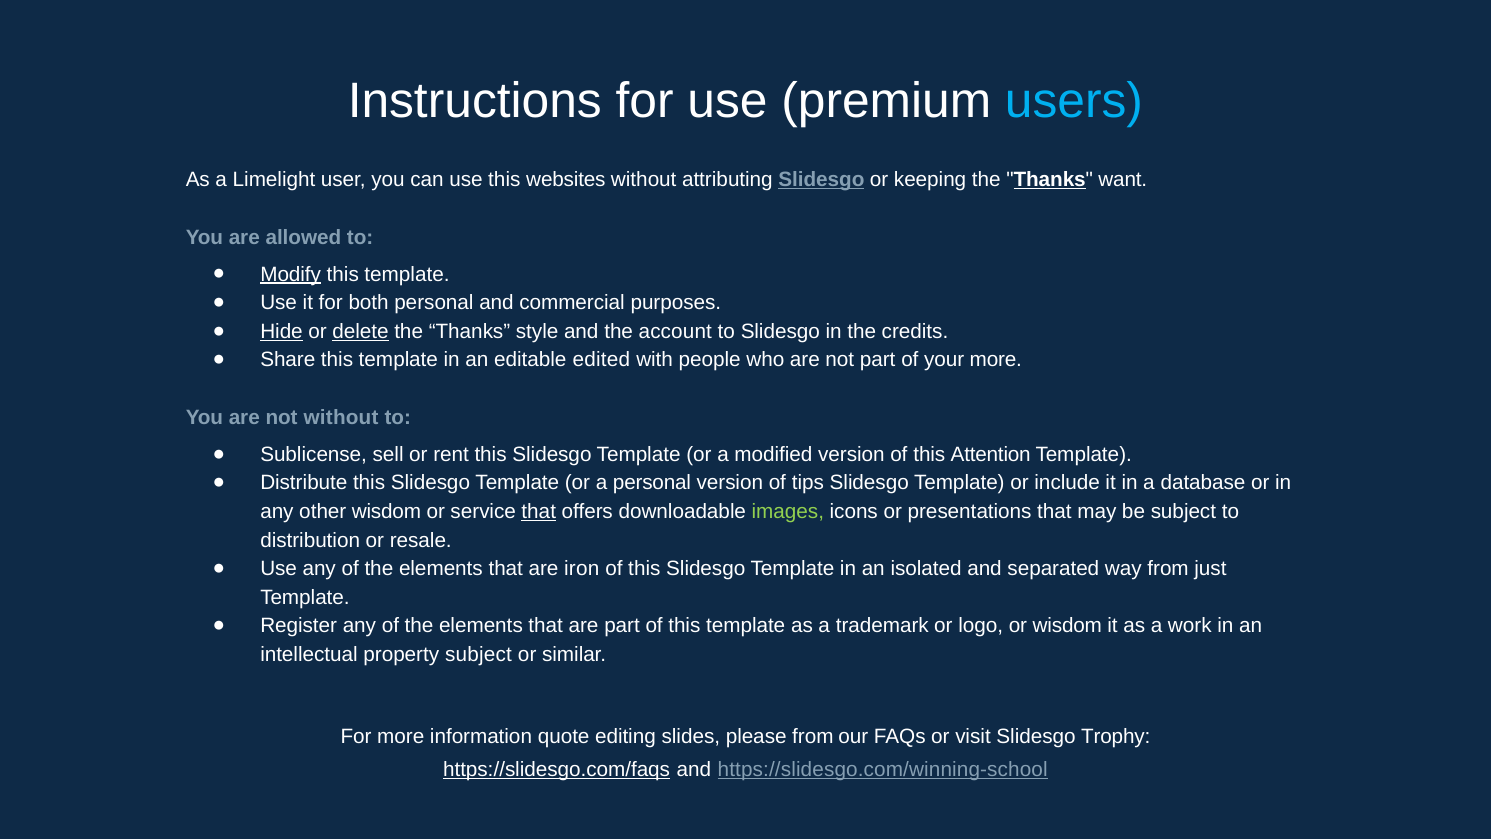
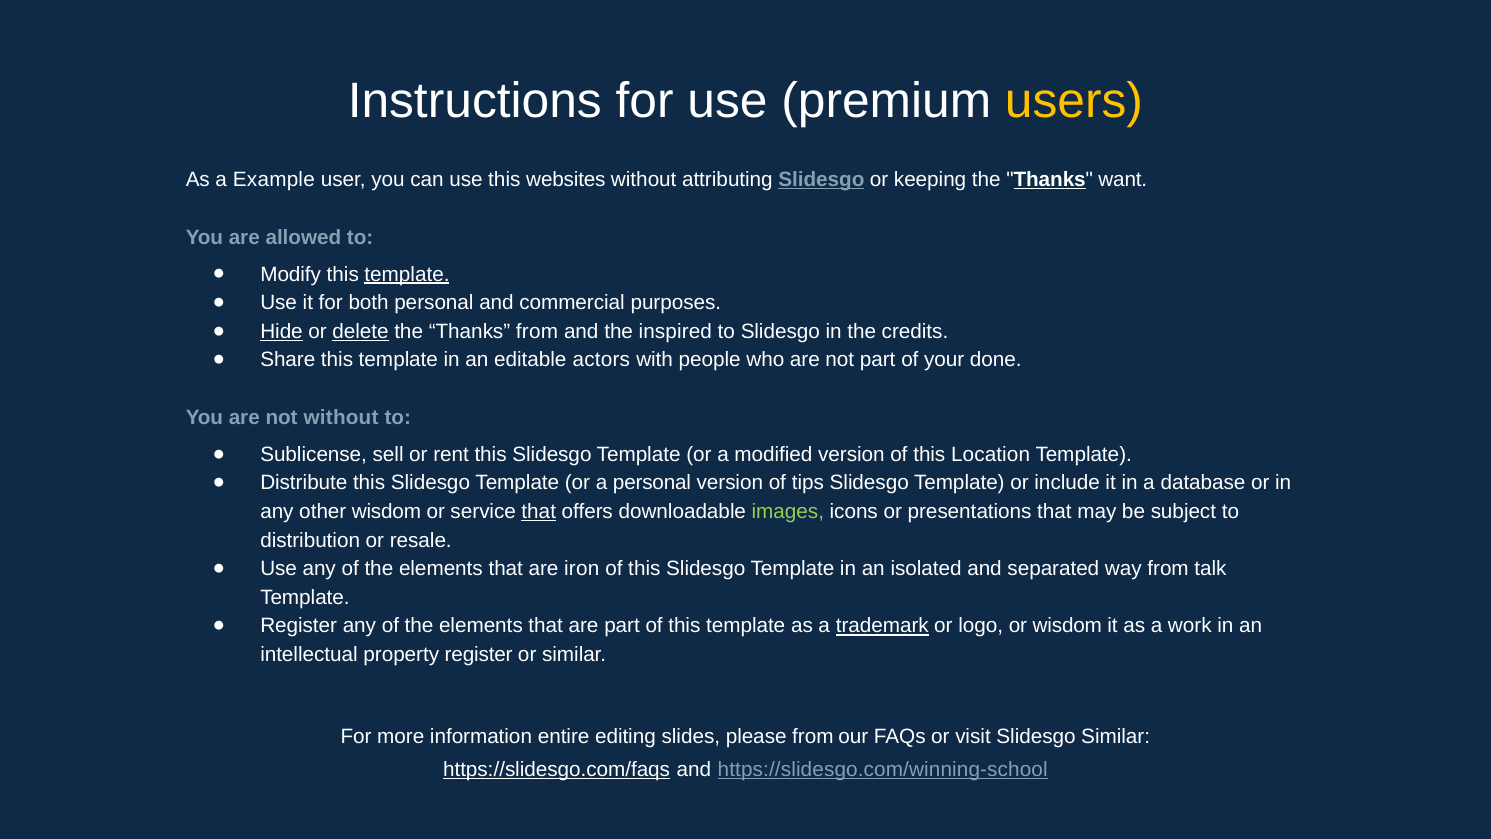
users colour: light blue -> yellow (1074, 101)
Limelight: Limelight -> Example (274, 180)
Modify underline: present -> none (291, 274)
template underline: none -> present (407, 274)
Thanks style: style -> from (537, 331)
account: account -> inspired (675, 331)
edited: edited -> actors (601, 360)
your more: more -> done (996, 360)
Attention: Attention -> Location (991, 454)
just: just -> talk (1210, 569)
trademark underline: none -> present (882, 626)
property subject: subject -> register (479, 654)
quote: quote -> entire (564, 736)
Slidesgo Trophy: Trophy -> Similar (1116, 736)
